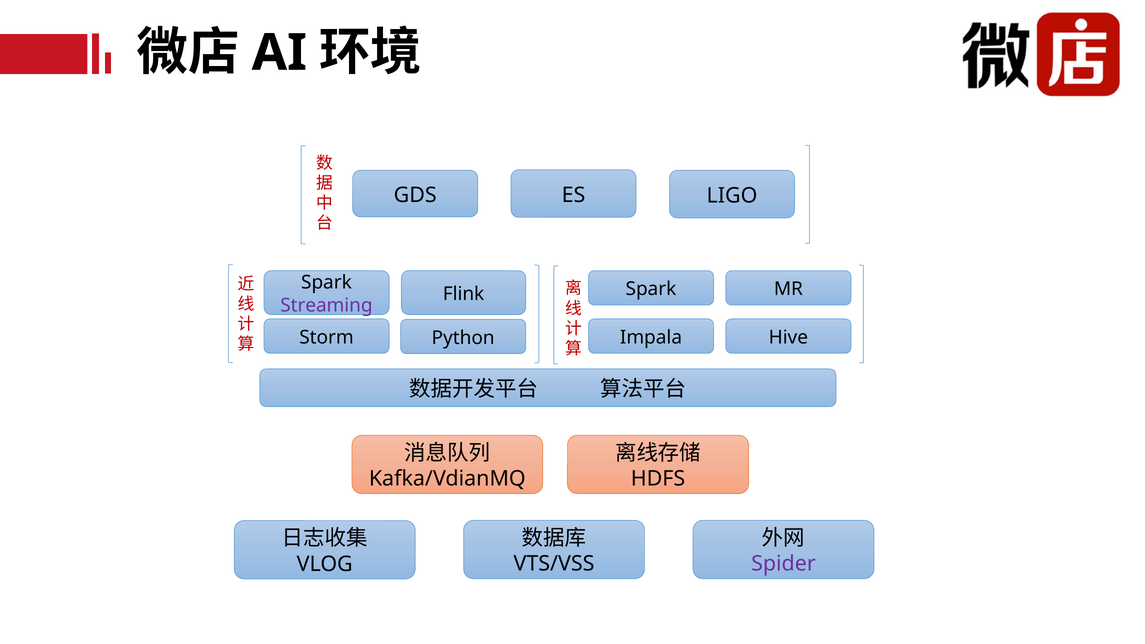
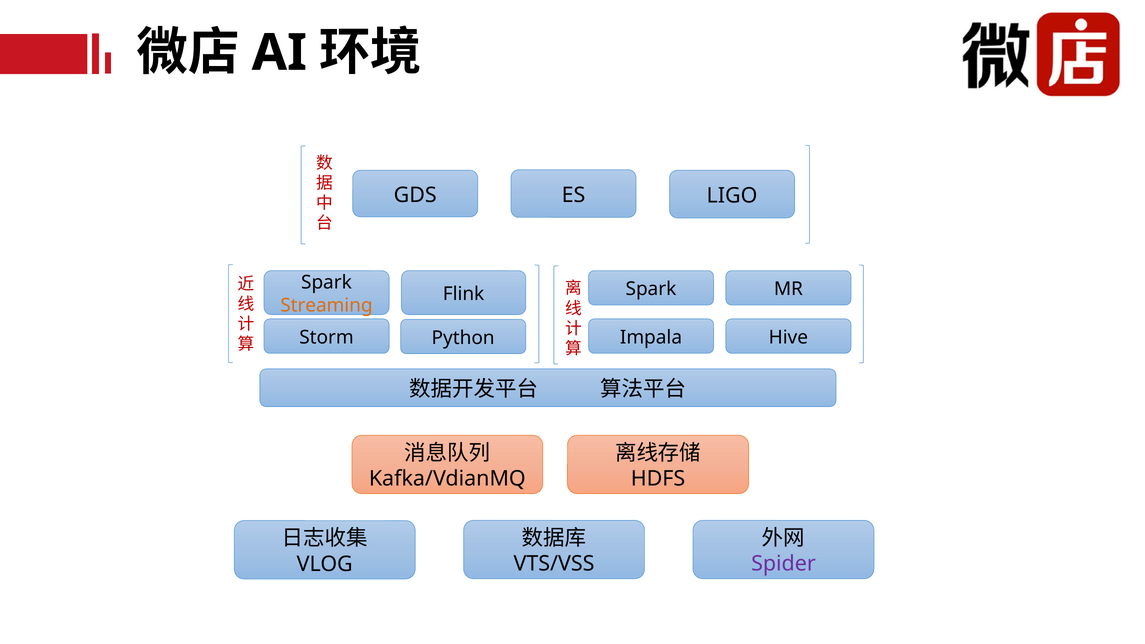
Streaming colour: purple -> orange (326, 305)
